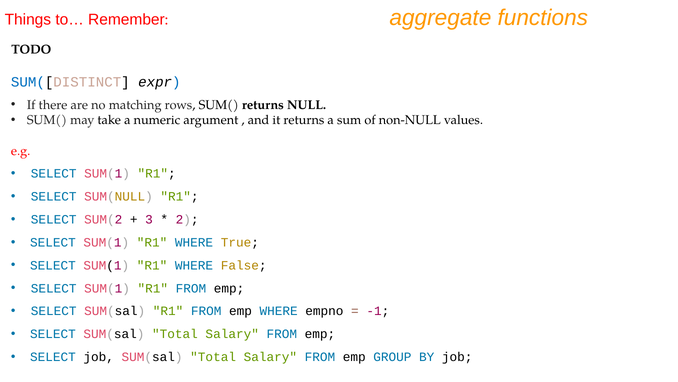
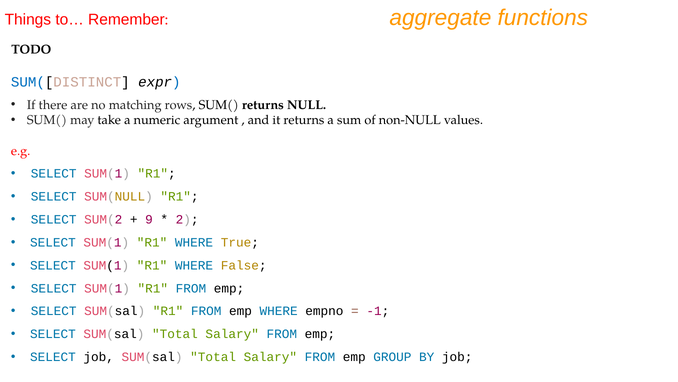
3: 3 -> 9 (149, 219)
